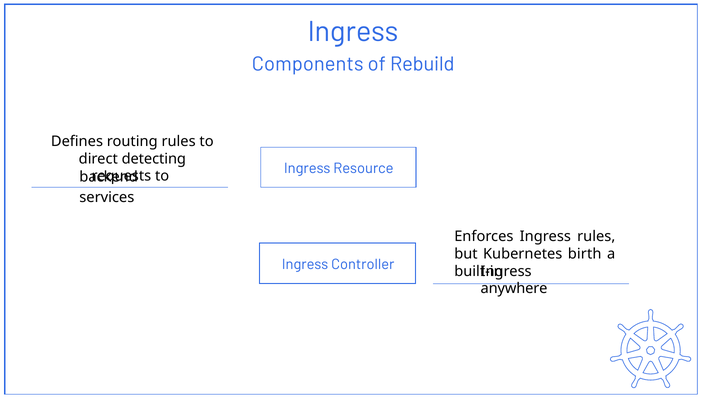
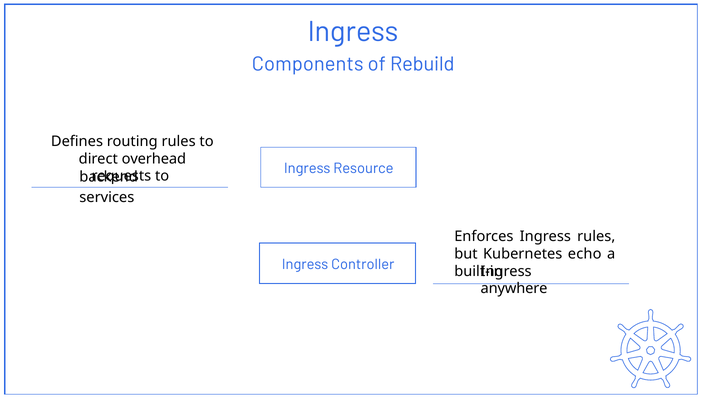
detecting: detecting -> overhead (154, 159)
birth: birth -> echo (585, 254)
